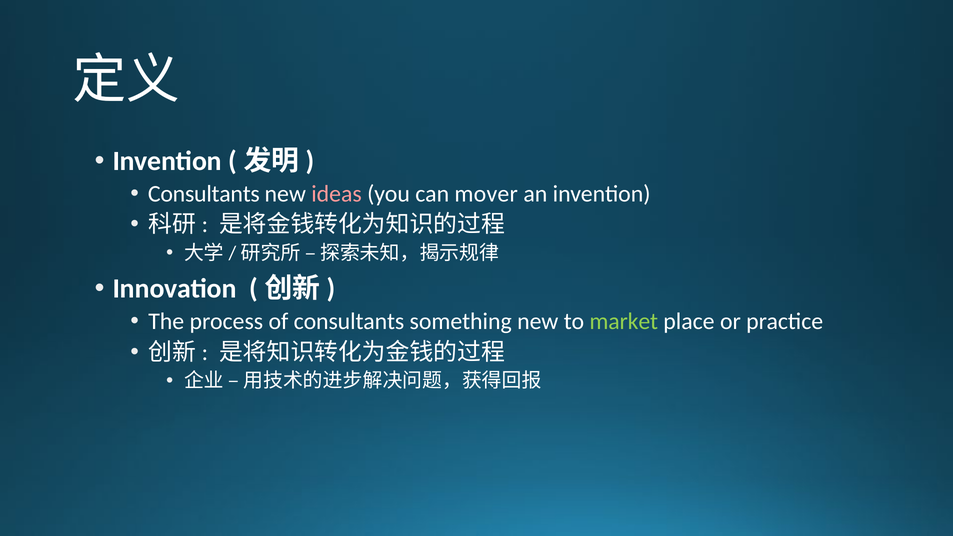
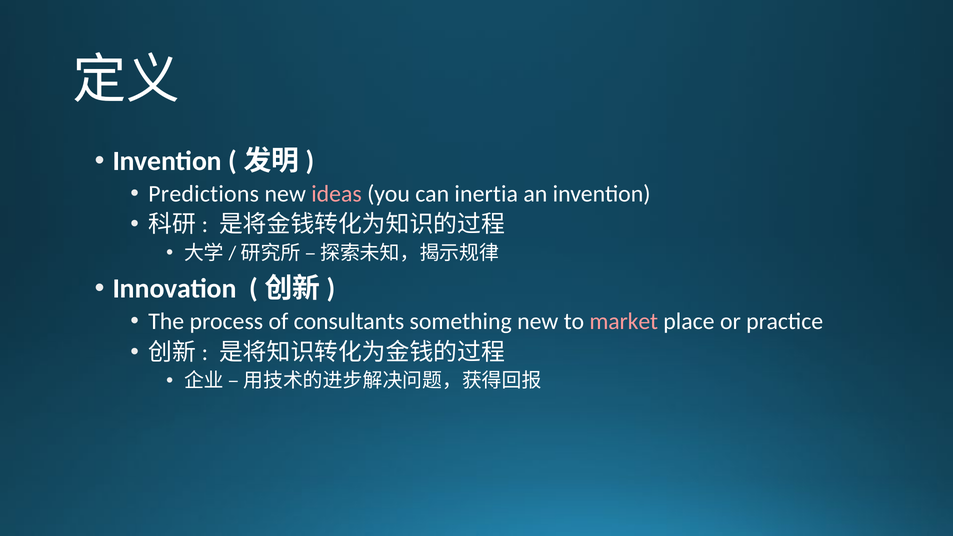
Consultants: Consultants -> Predictions (204, 194)
mover: mover -> inertia (486, 194)
market colour: light green -> pink (624, 322)
